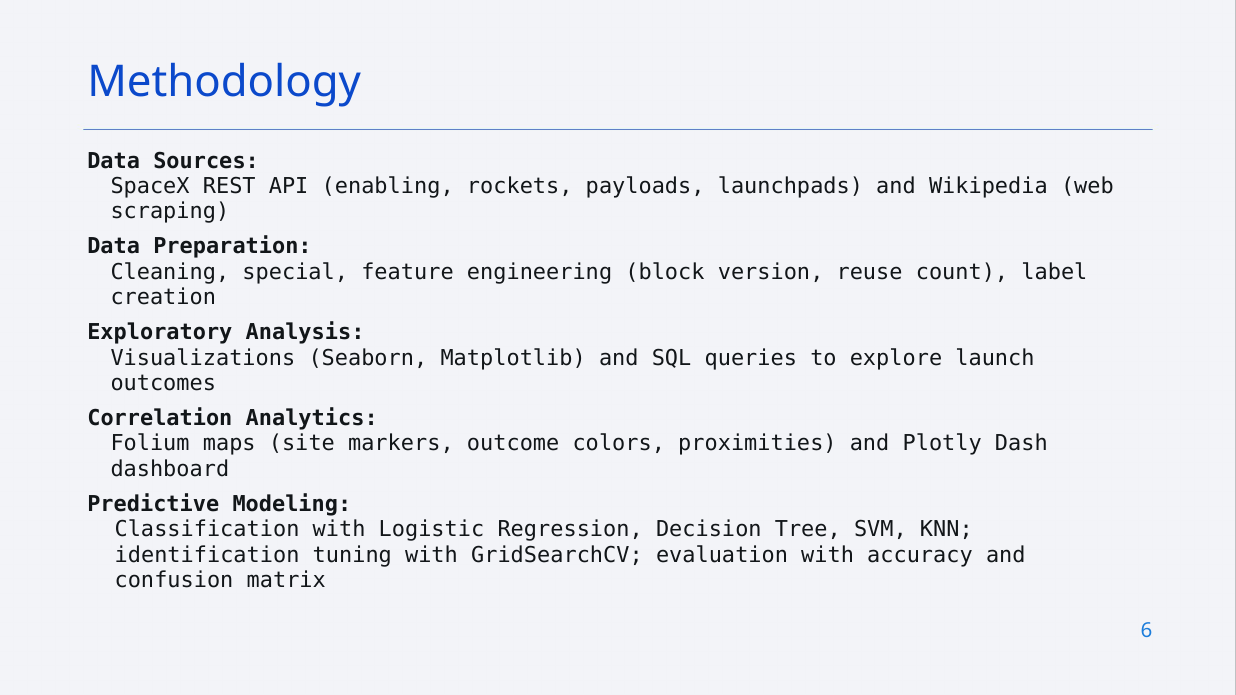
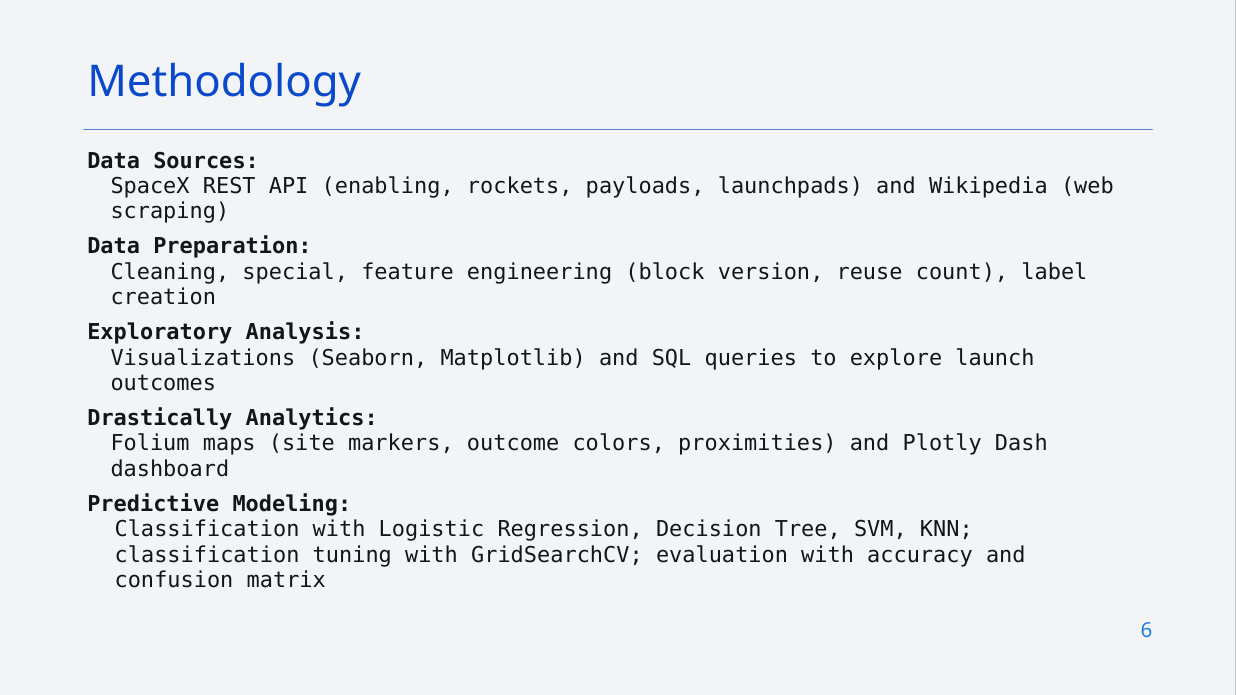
Correlation: Correlation -> Drastically (160, 419)
identification: identification -> classification (207, 555)
